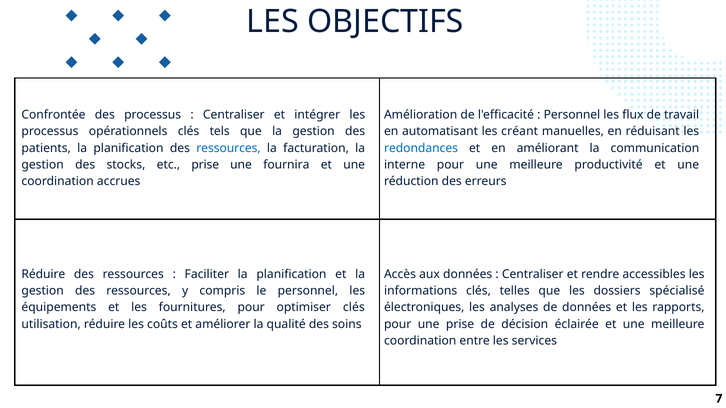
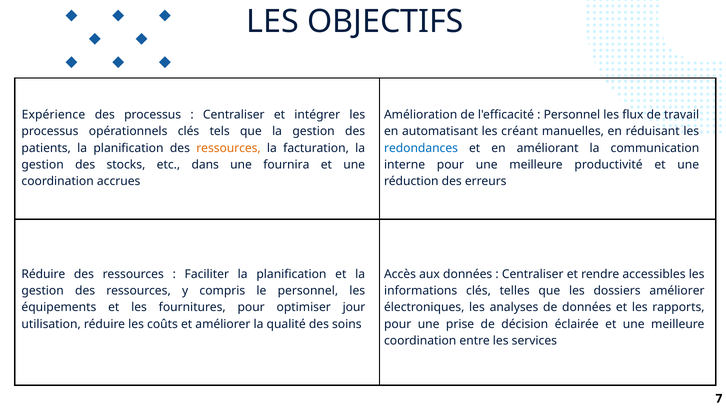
Confrontée: Confrontée -> Expérience (53, 115)
ressources colour: blue -> orange (228, 148)
etc prise: prise -> dans (205, 165)
dossiers spécialisé: spécialisé -> améliorer (677, 291)
optimiser clés: clés -> jour (354, 308)
